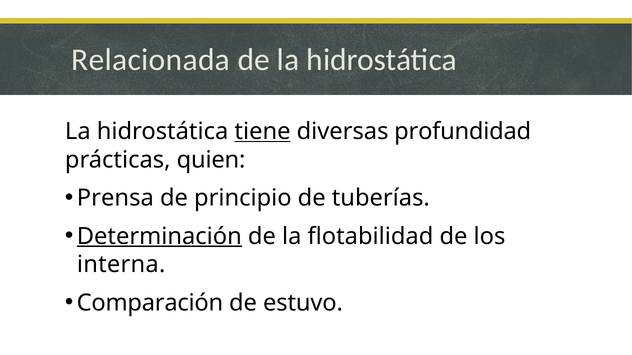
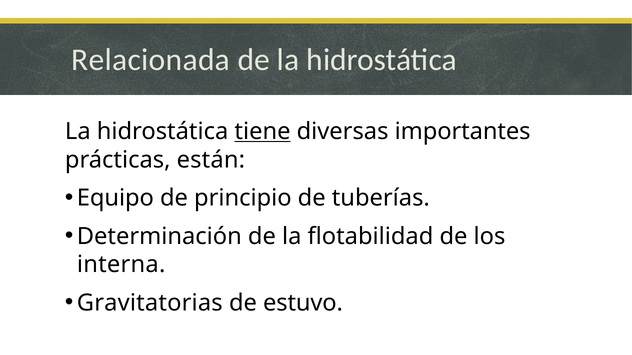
profundidad: profundidad -> importantes (463, 131)
quien: quien -> están (211, 160)
Prensa: Prensa -> Equipo (115, 198)
Determinación underline: present -> none (159, 237)
Comparación: Comparación -> Gravitatorias (150, 303)
